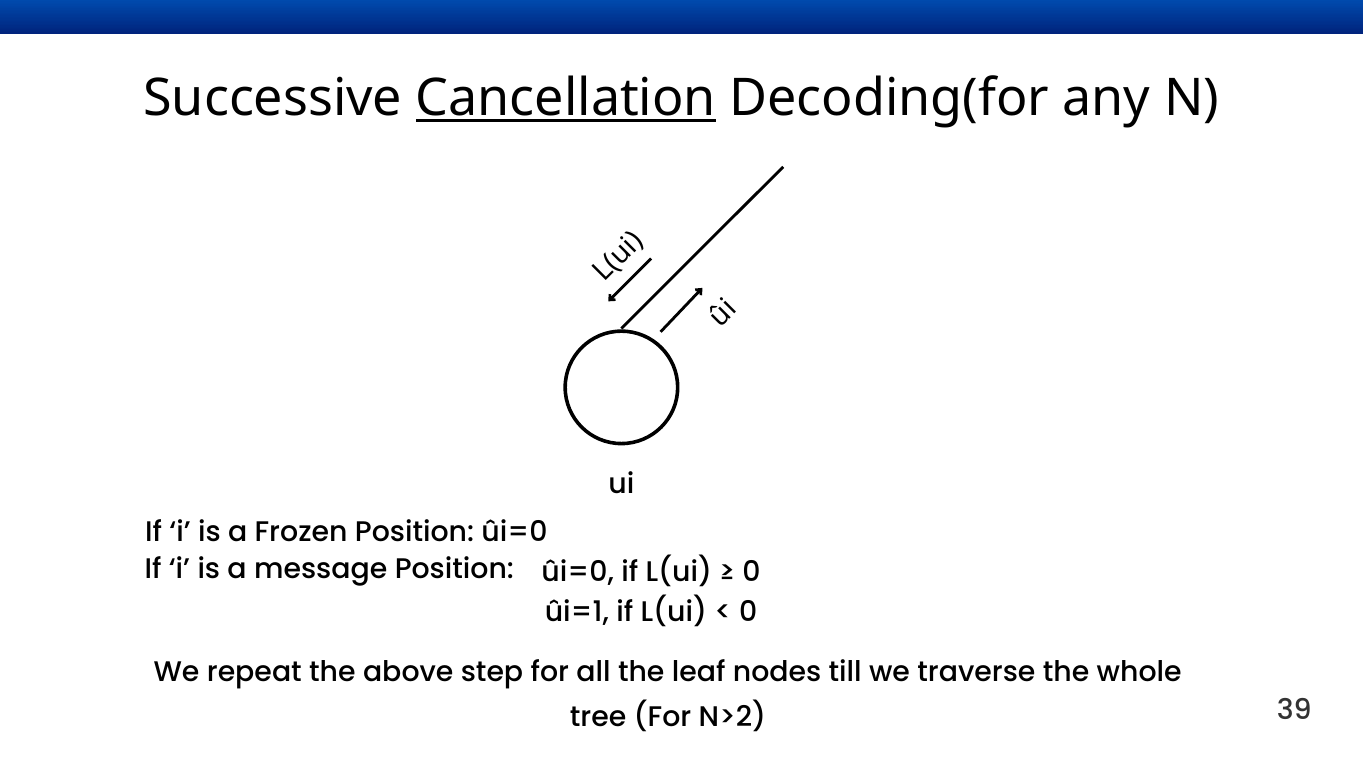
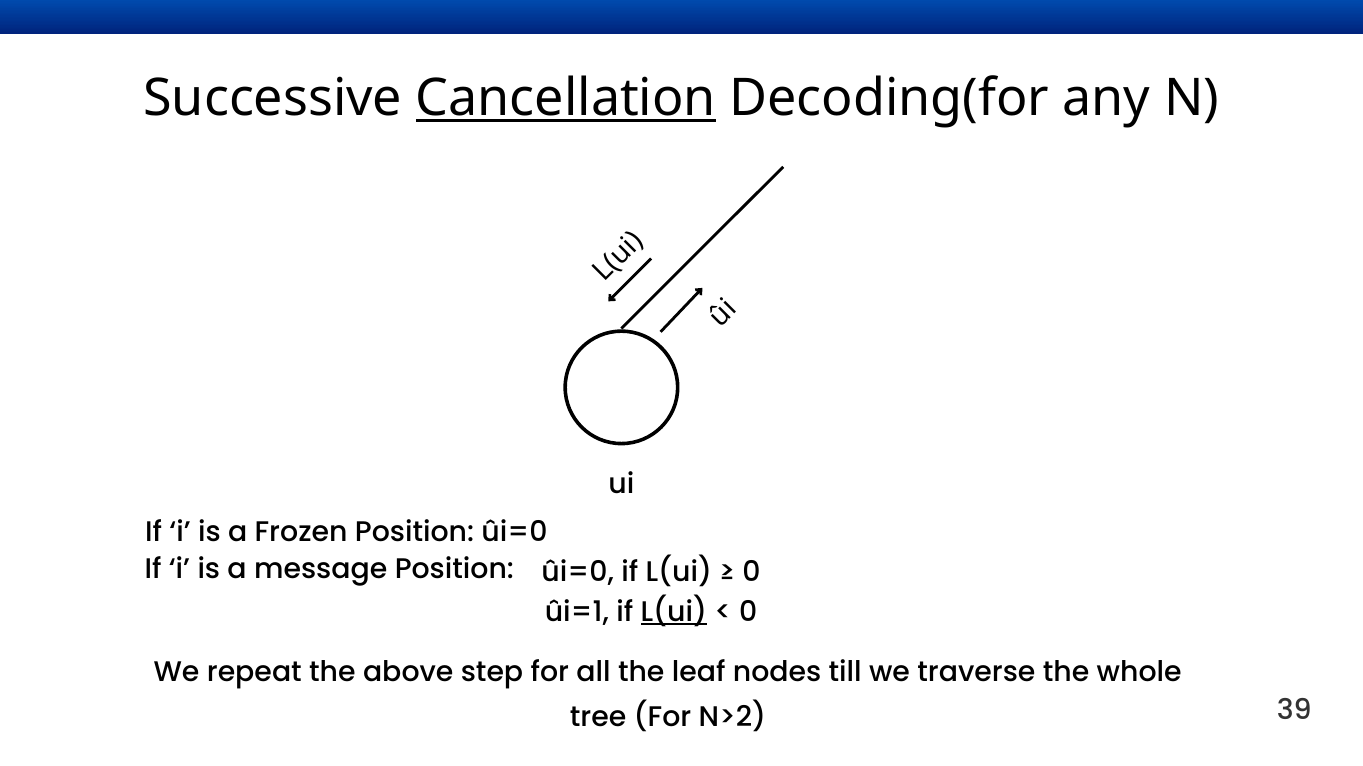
L(ui underline: none -> present (674, 612)
